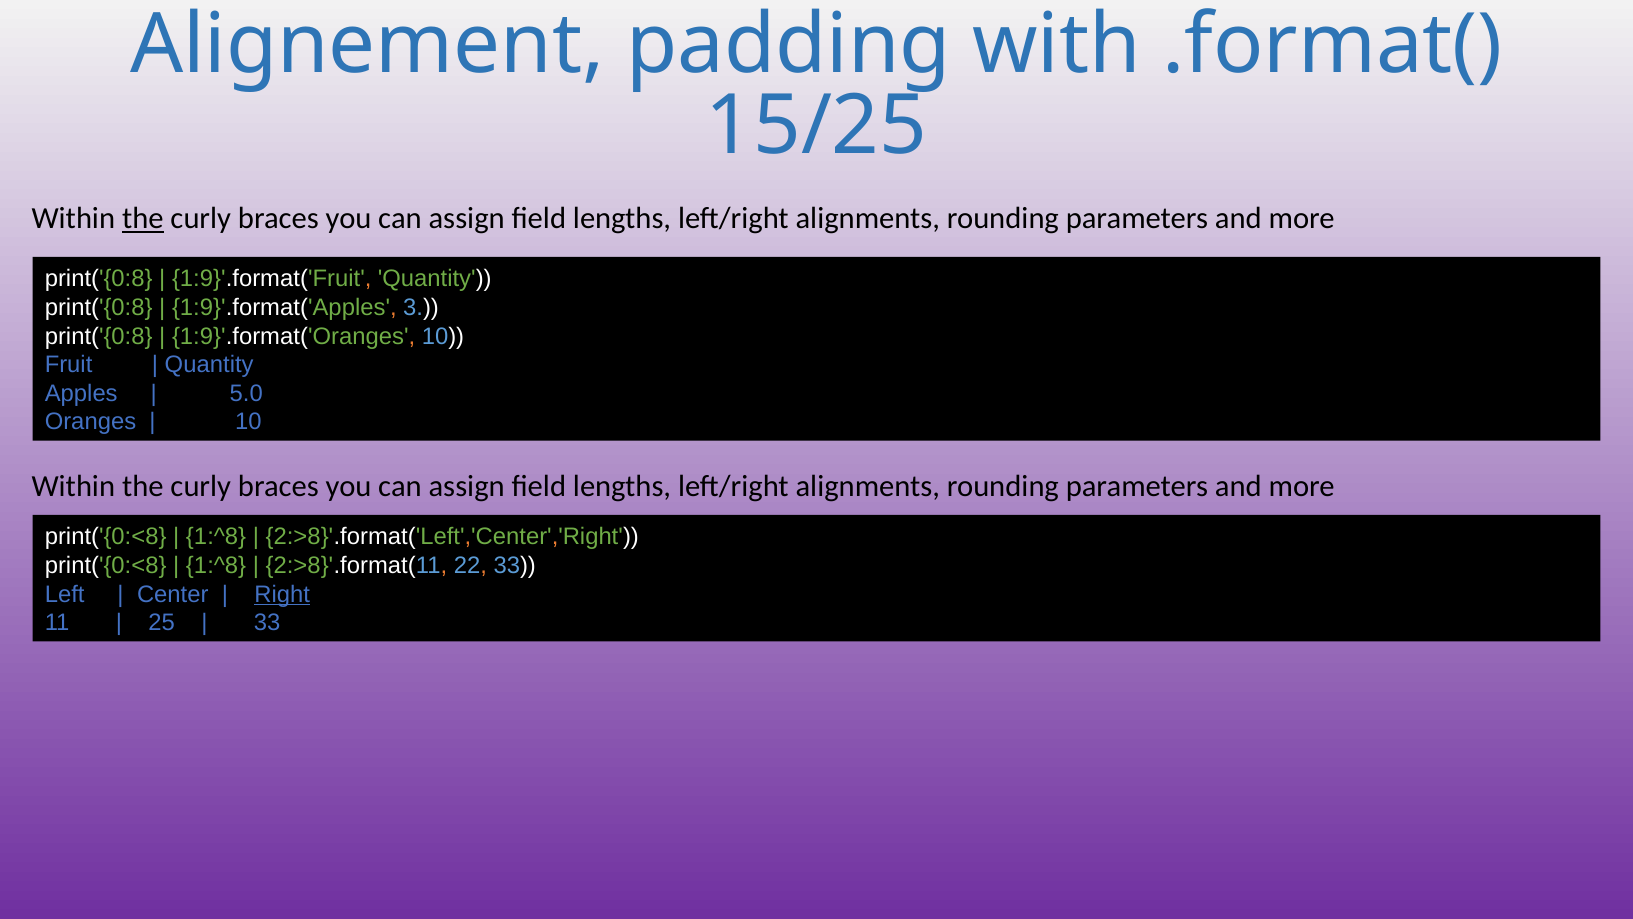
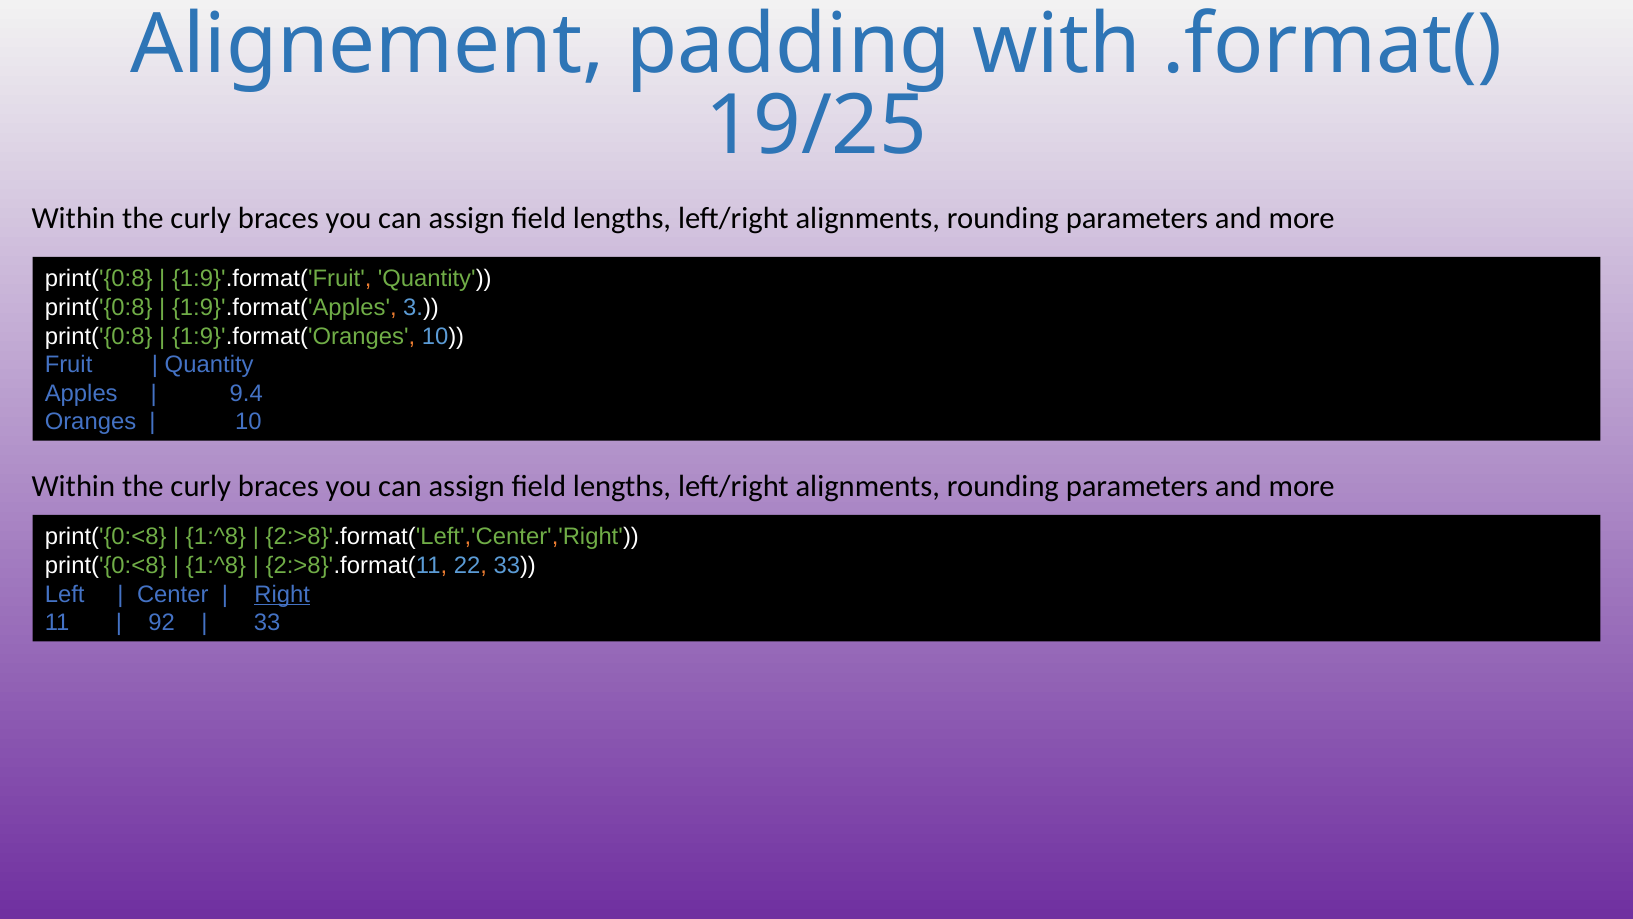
15/25: 15/25 -> 19/25 (817, 126)
the underline: present -> none (143, 218)
5.0: 5.0 -> 9.4 (246, 393)
25: 25 -> 92 (162, 622)
